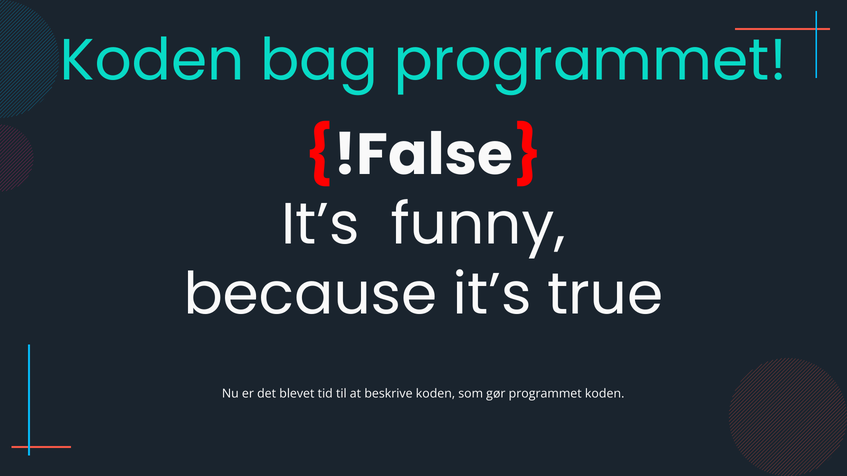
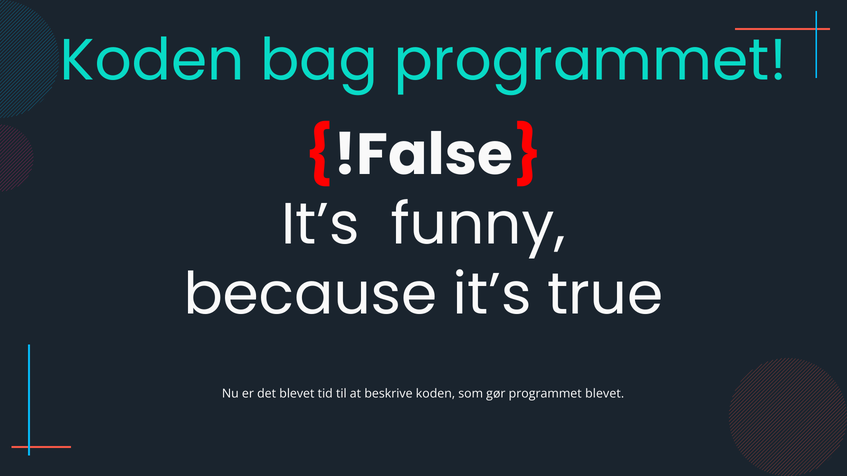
programmet koden: koden -> blevet (605, 394)
